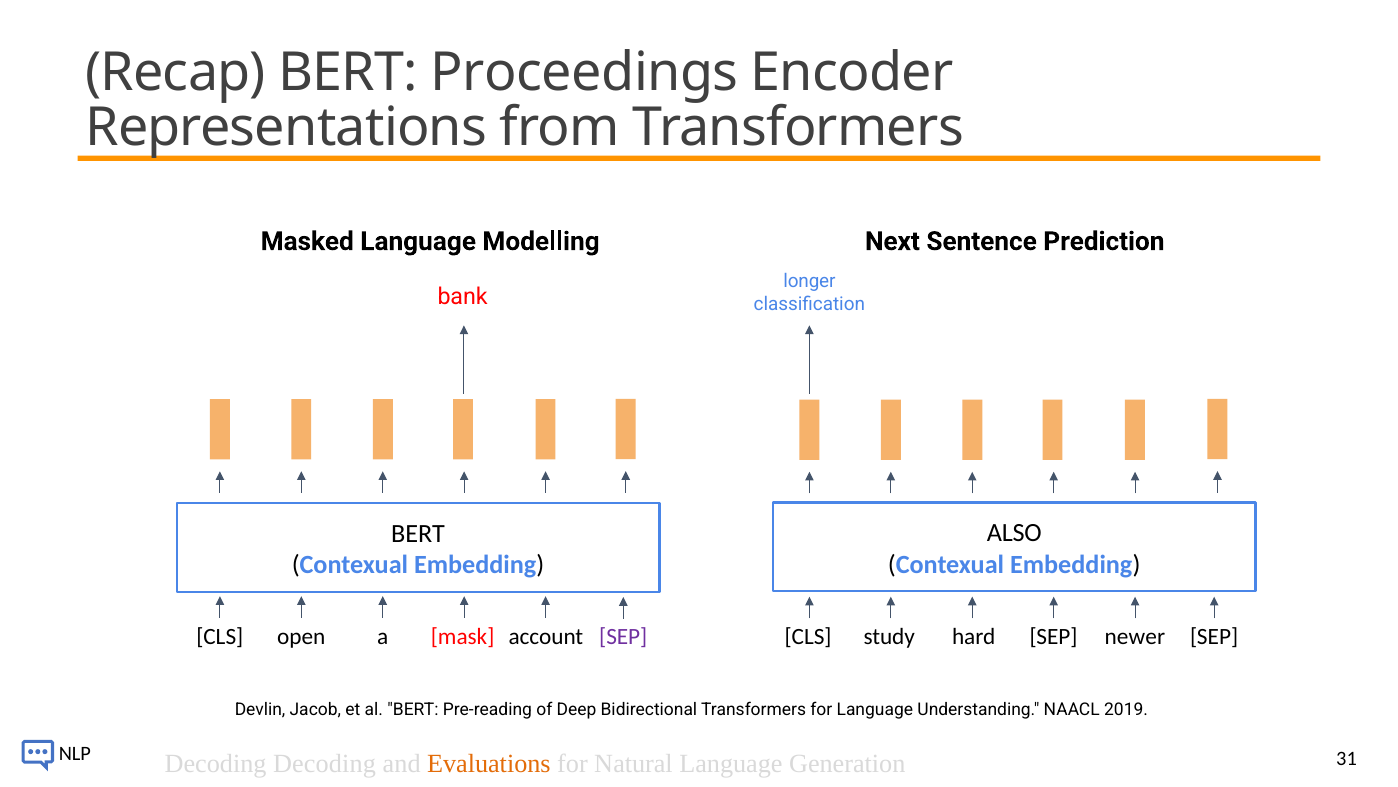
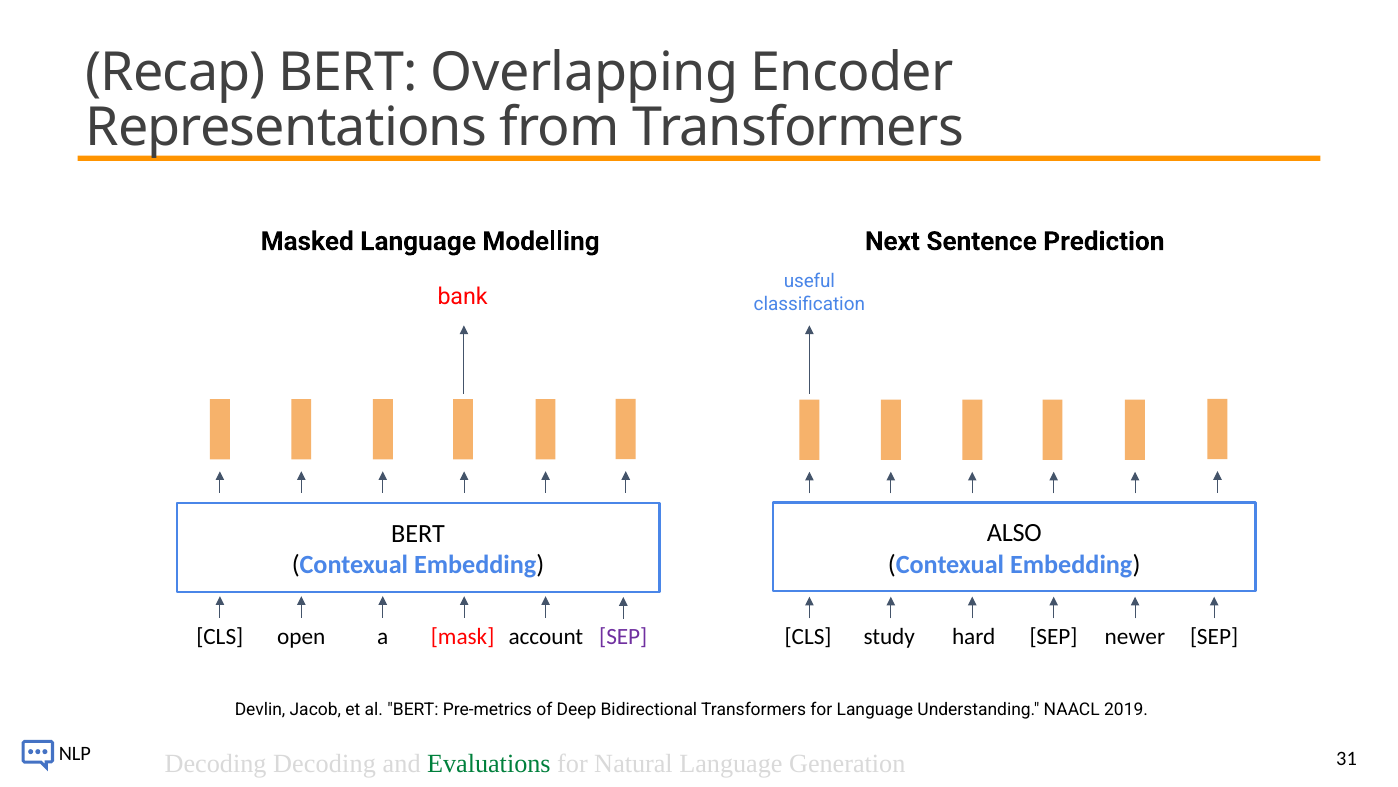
Proceedings: Proceedings -> Overlapping (585, 72)
longer: longer -> useful (809, 281)
Pre-reading: Pre-reading -> Pre-metrics (487, 709)
Evaluations colour: orange -> green (489, 763)
